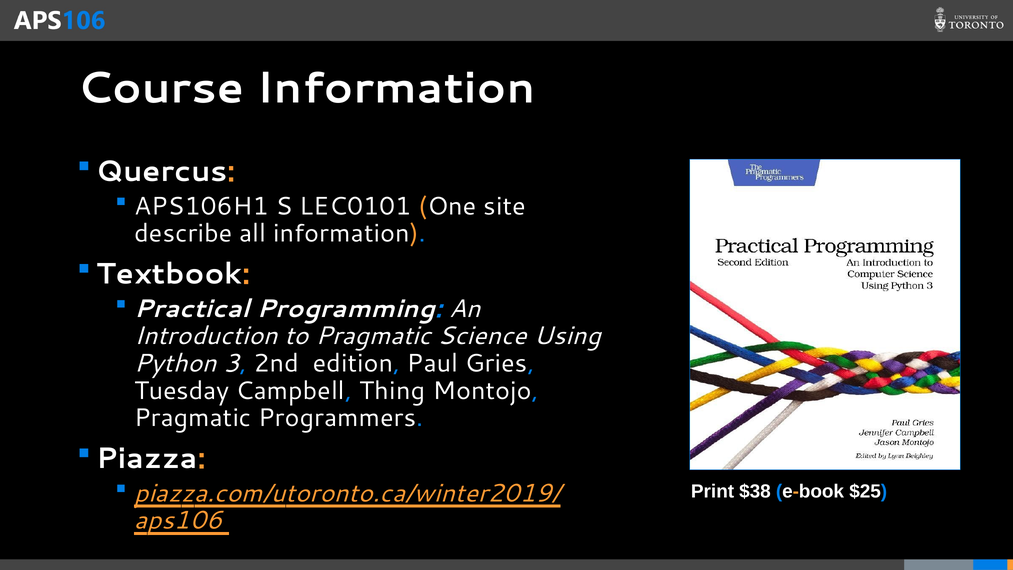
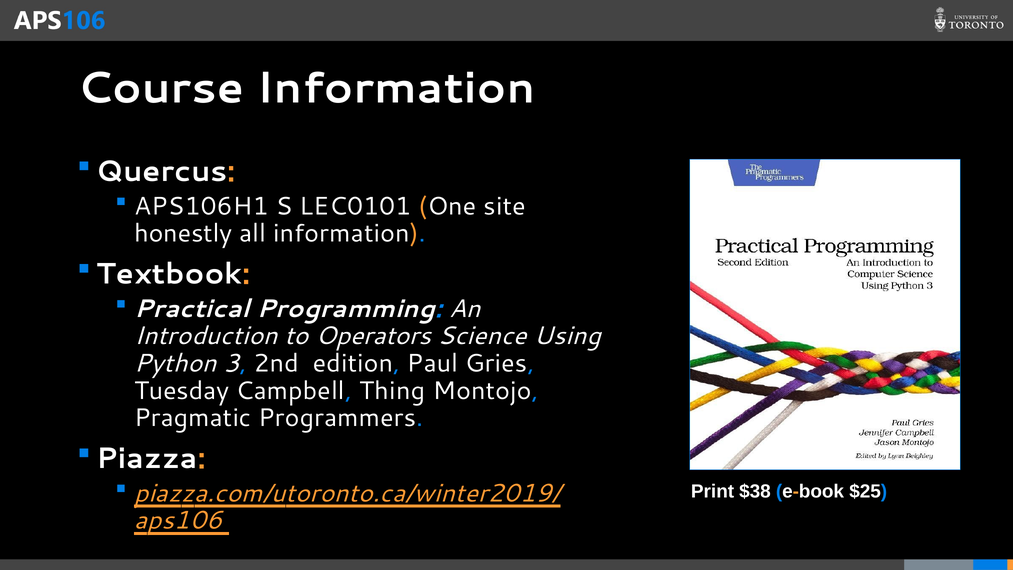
describe: describe -> honestly (183, 234)
to Pragmatic: Pragmatic -> Operators (373, 336)
